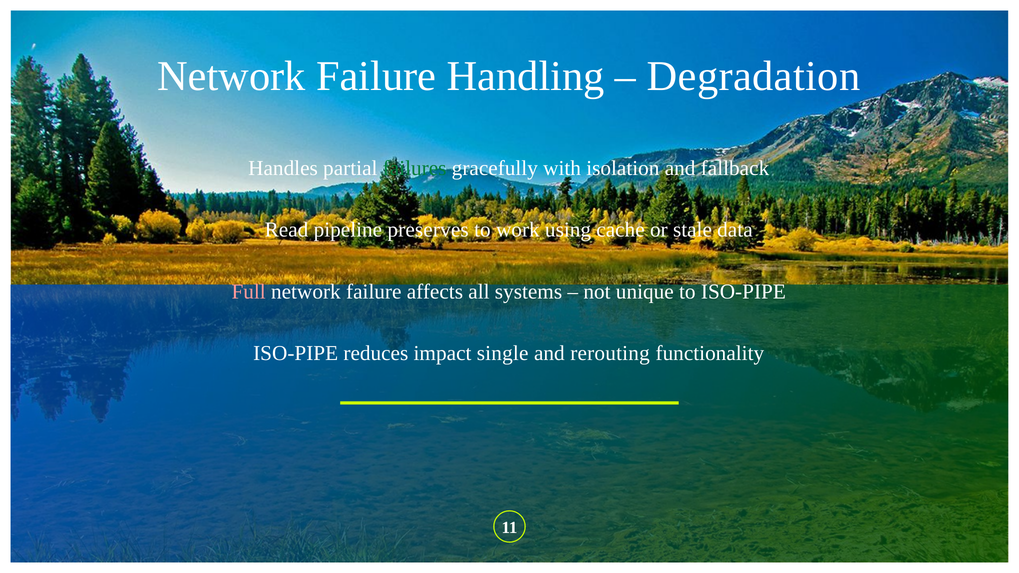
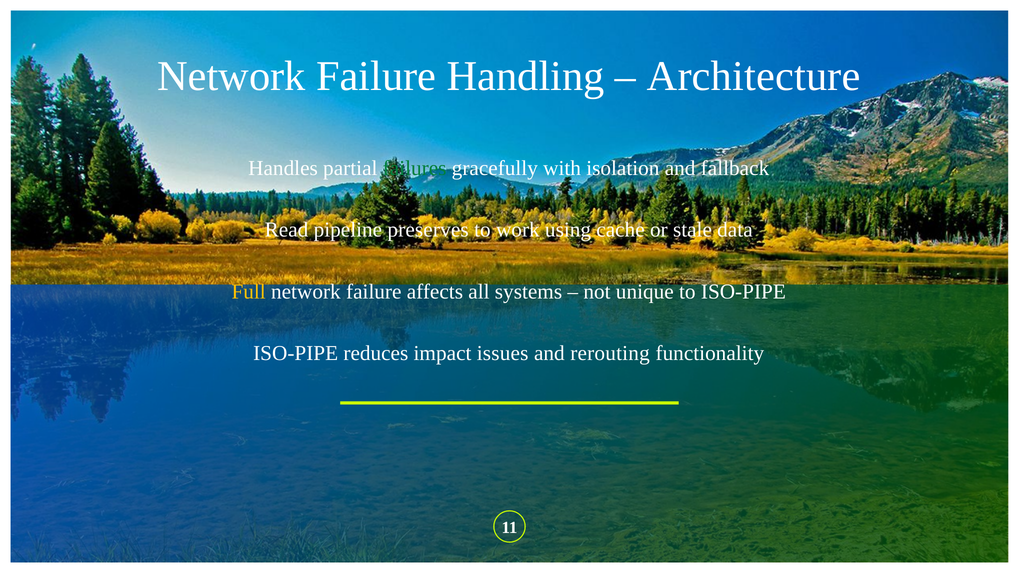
Degradation: Degradation -> Architecture (754, 76)
Full colour: pink -> yellow (249, 292)
single: single -> issues (503, 353)
